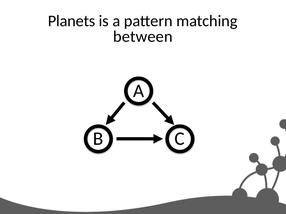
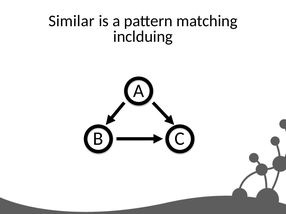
Planets: Planets -> Similar (71, 21)
between: between -> inclduing (143, 37)
